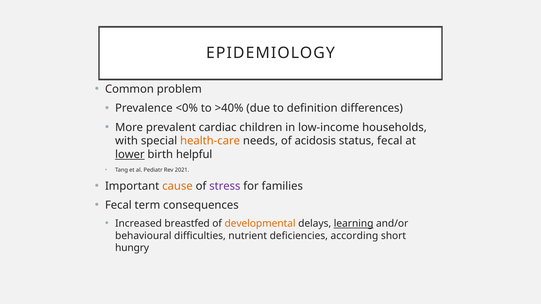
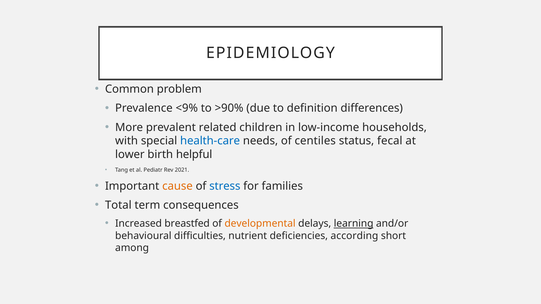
<0%: <0% -> <9% (187, 108)
>40%: >40% -> >90% (229, 108)
cardiac: cardiac -> related (218, 128)
health-care colour: orange -> blue (210, 141)
acidosis: acidosis -> centiles (315, 141)
lower underline: present -> none (130, 155)
stress colour: purple -> blue (225, 186)
Fecal: Fecal -> Total (118, 205)
hungry: hungry -> among (132, 248)
